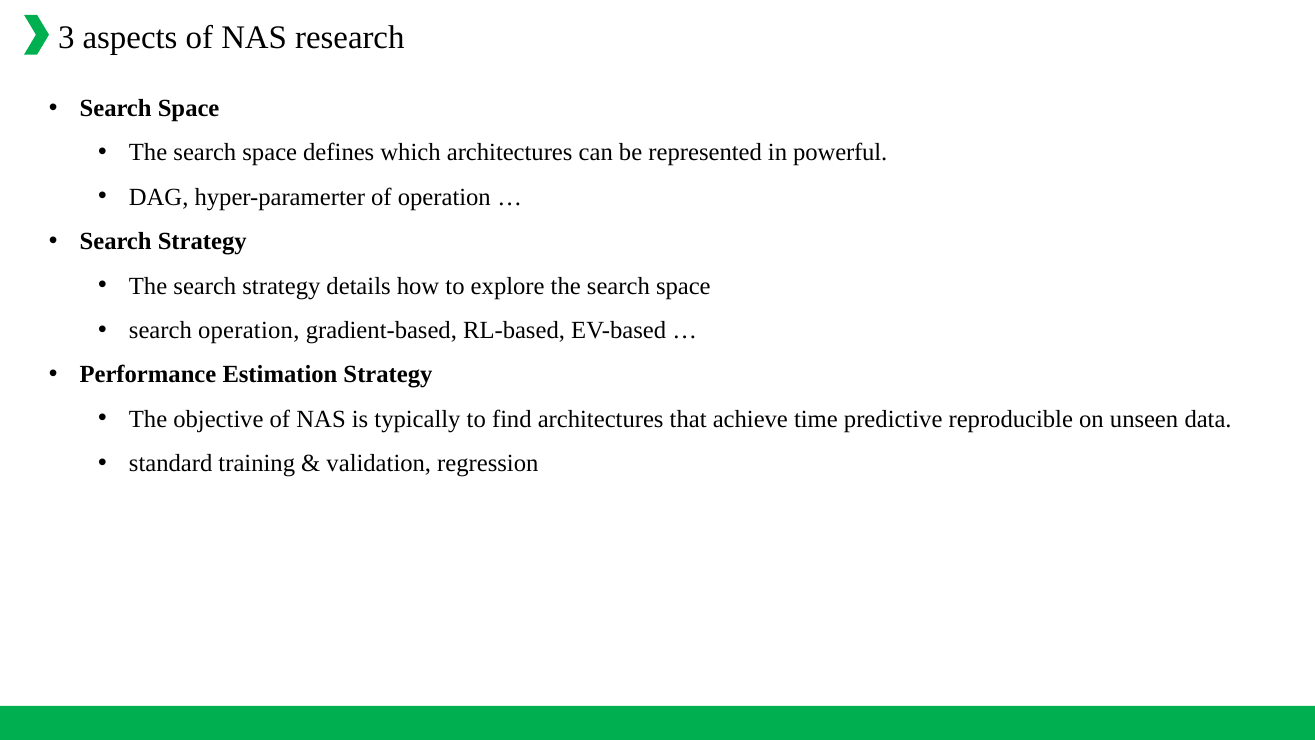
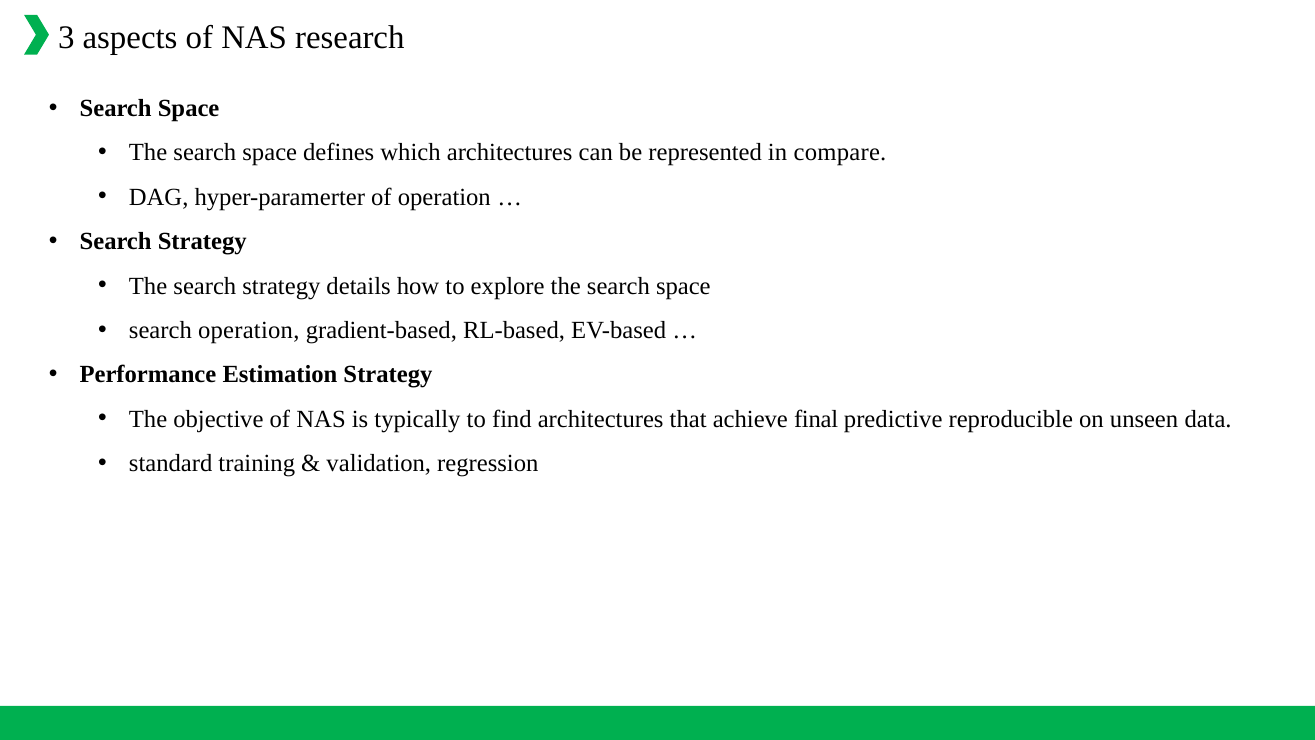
powerful: powerful -> compare (840, 153)
time: time -> final (816, 419)
